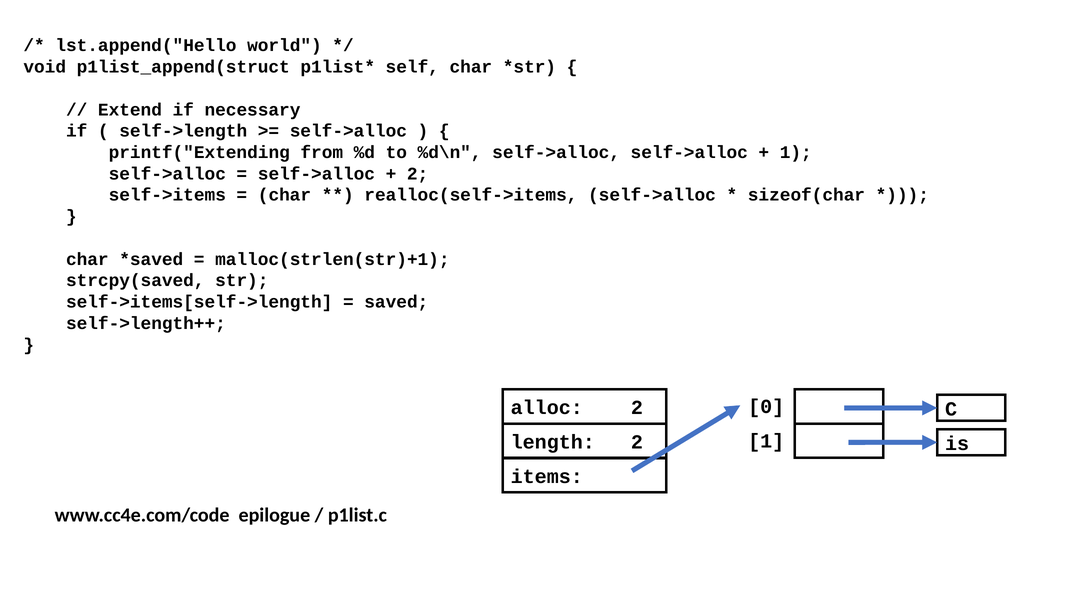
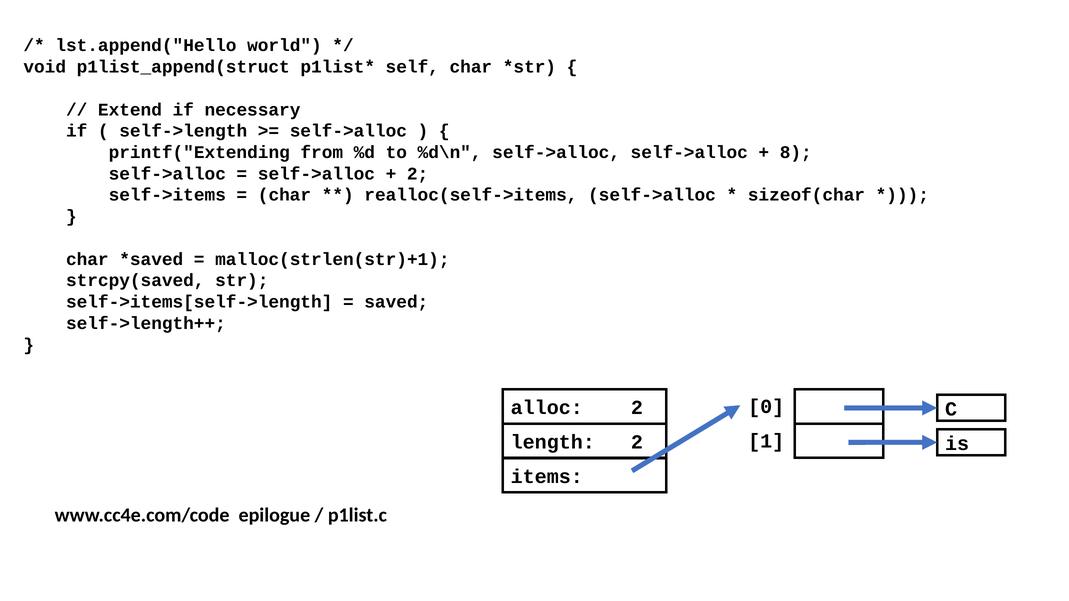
1: 1 -> 8 (796, 152)
